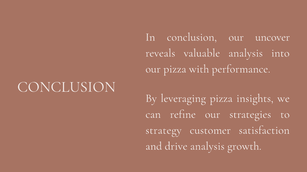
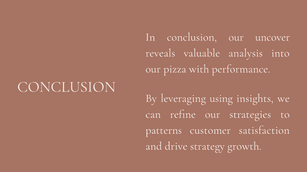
leveraging pizza: pizza -> using (221, 98)
strategy: strategy -> patterns (164, 130)
drive analysis: analysis -> strategy (207, 146)
